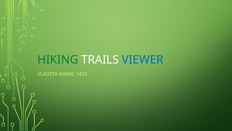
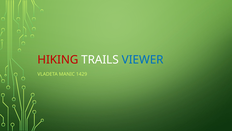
HIKING colour: green -> red (58, 60)
